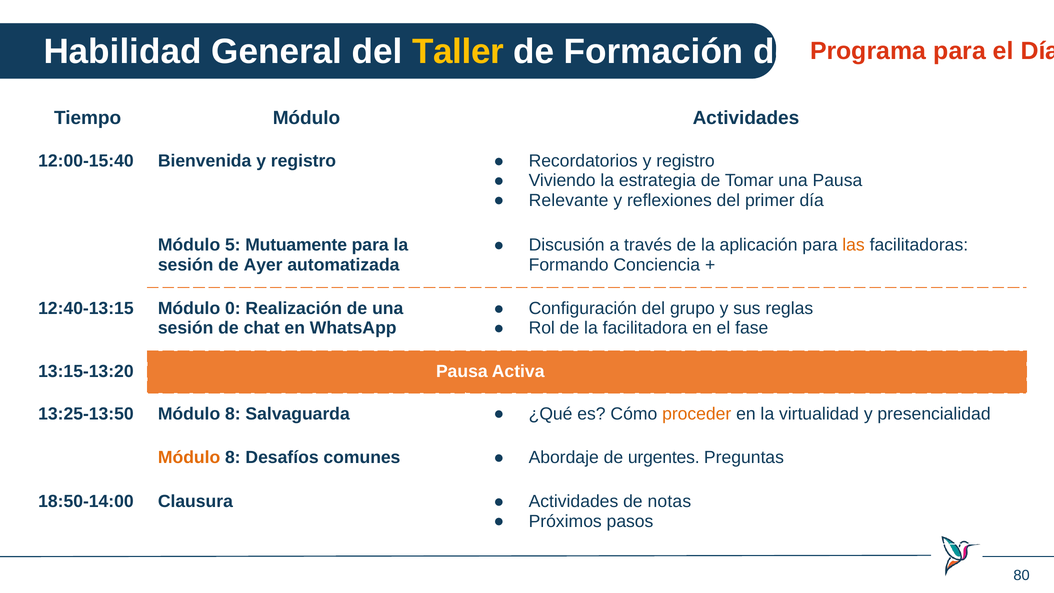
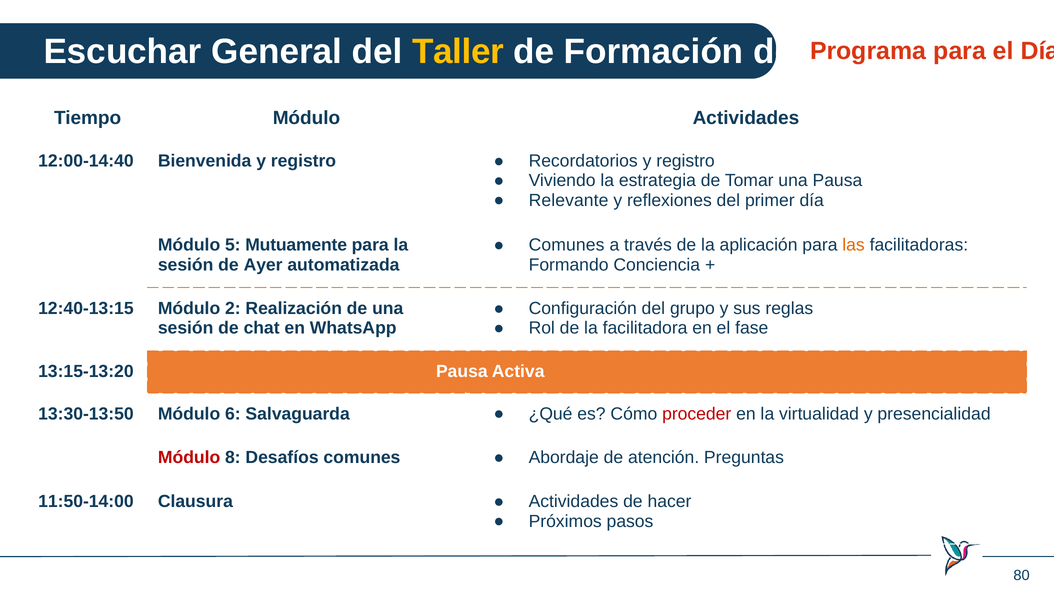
Habilidad: Habilidad -> Escuchar (123, 52)
12:00-15:40: 12:00-15:40 -> 12:00-14:40 (86, 161)
Discusión: Discusión -> Comunes (567, 245)
Módulo 0: 0 -> 2 (233, 308)
13:25-13:50: 13:25-13:50 -> 13:30-13:50 (86, 414)
8: 8 -> 6 (233, 414)
proceder colour: orange -> red (697, 414)
Módulo colour: orange -> red (189, 458)
urgentes: urgentes -> atención (664, 458)
18:50-14:00: 18:50-14:00 -> 11:50-14:00 (86, 501)
notas: notas -> hacer (669, 501)
